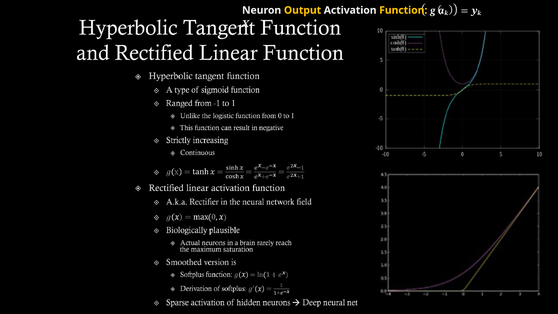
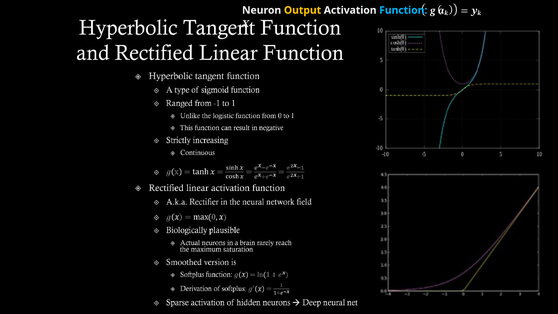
Function colour: yellow -> light blue (403, 10)
